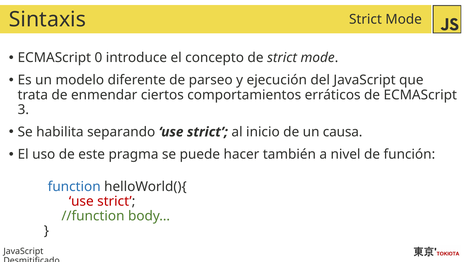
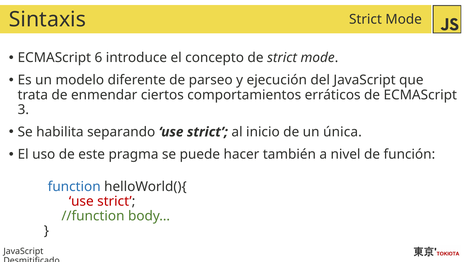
0: 0 -> 6 (98, 58)
causa: causa -> única (342, 132)
